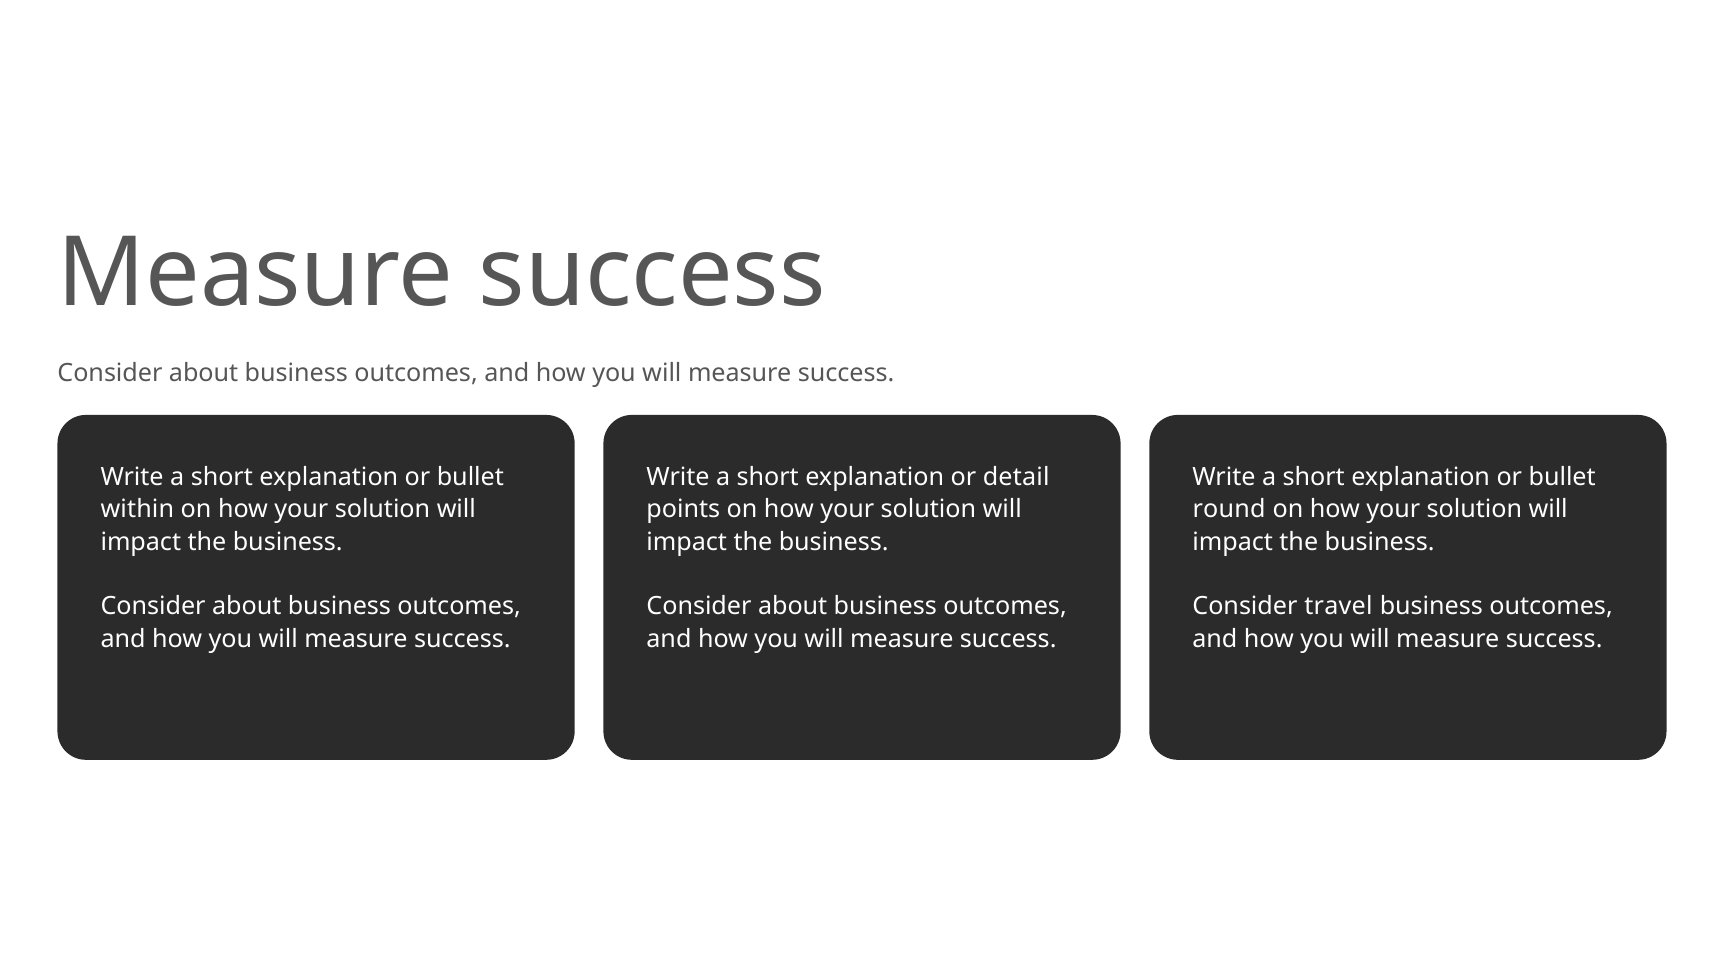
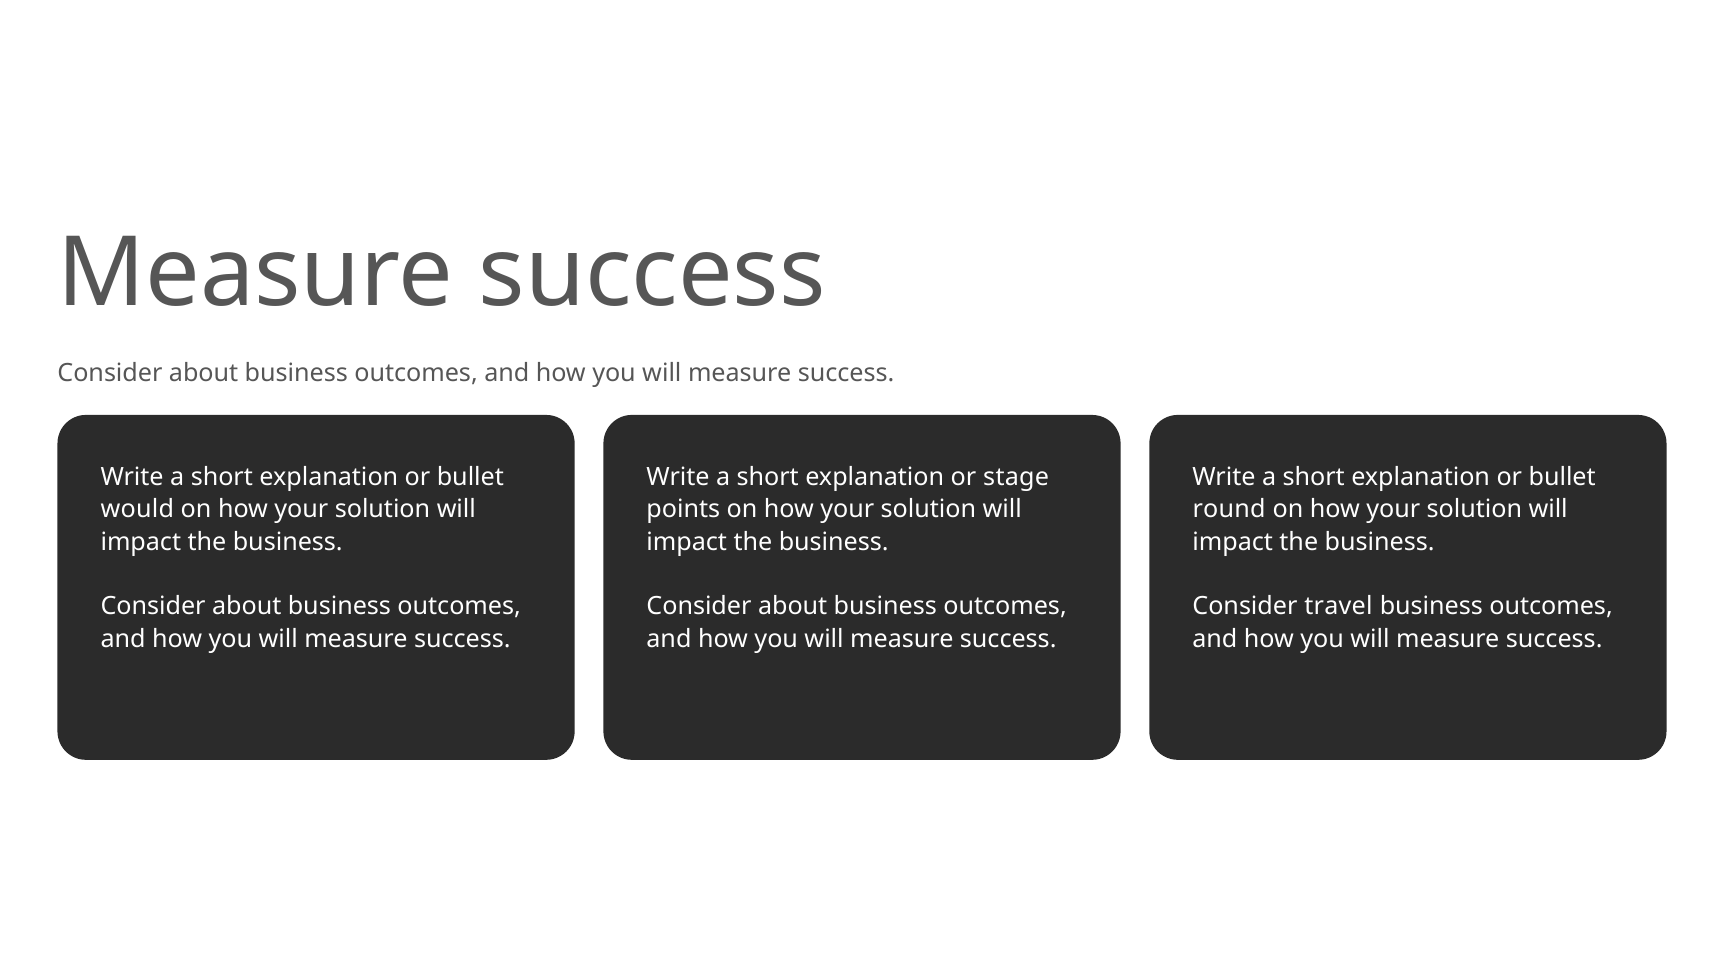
detail: detail -> stage (1016, 477)
within: within -> would (137, 509)
